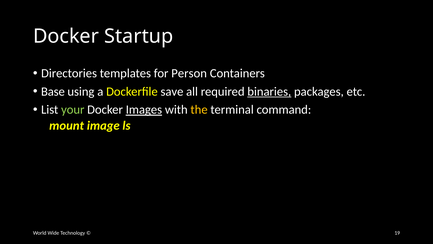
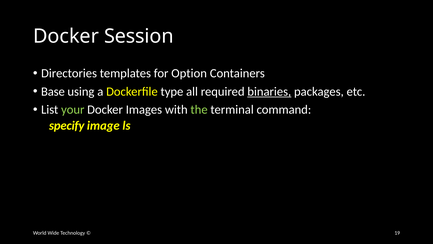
Startup: Startup -> Session (139, 36)
Person: Person -> Option (189, 73)
save: save -> type (172, 91)
Images underline: present -> none (144, 110)
the colour: yellow -> light green (199, 110)
mount: mount -> specify (67, 125)
